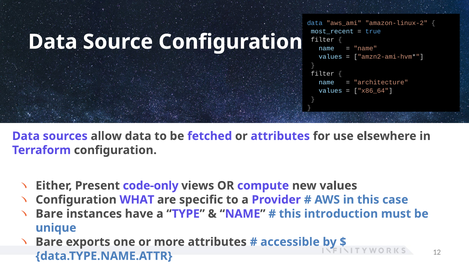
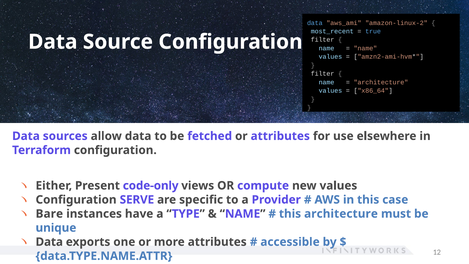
WHAT: WHAT -> SERVE (137, 200)
this introduction: introduction -> architecture (341, 214)
Bare: Bare -> Data (49, 242)
